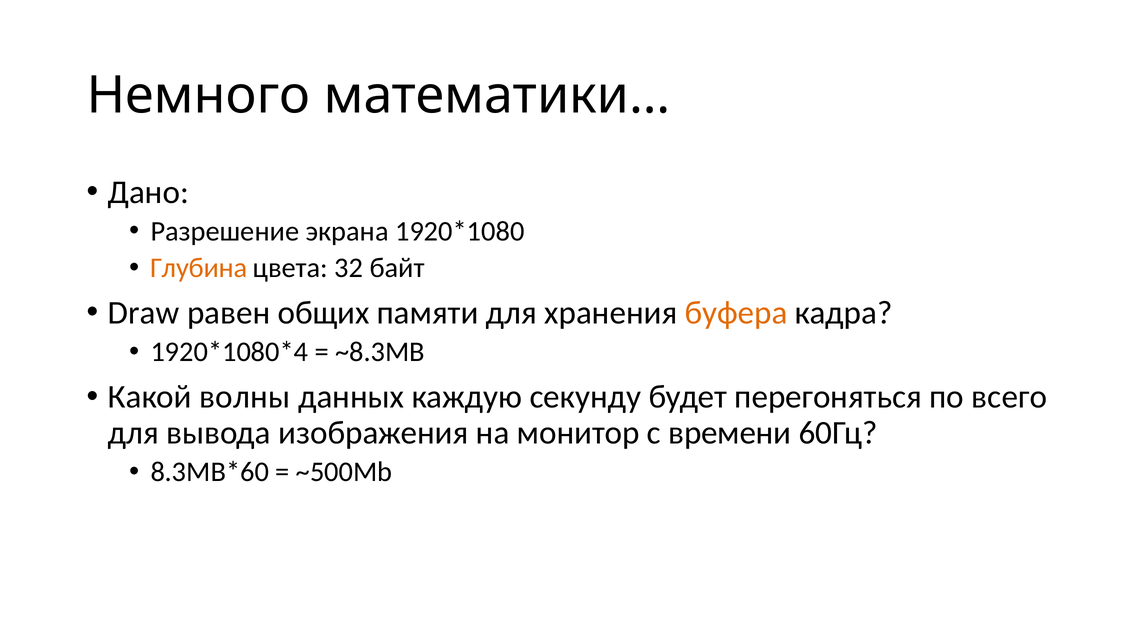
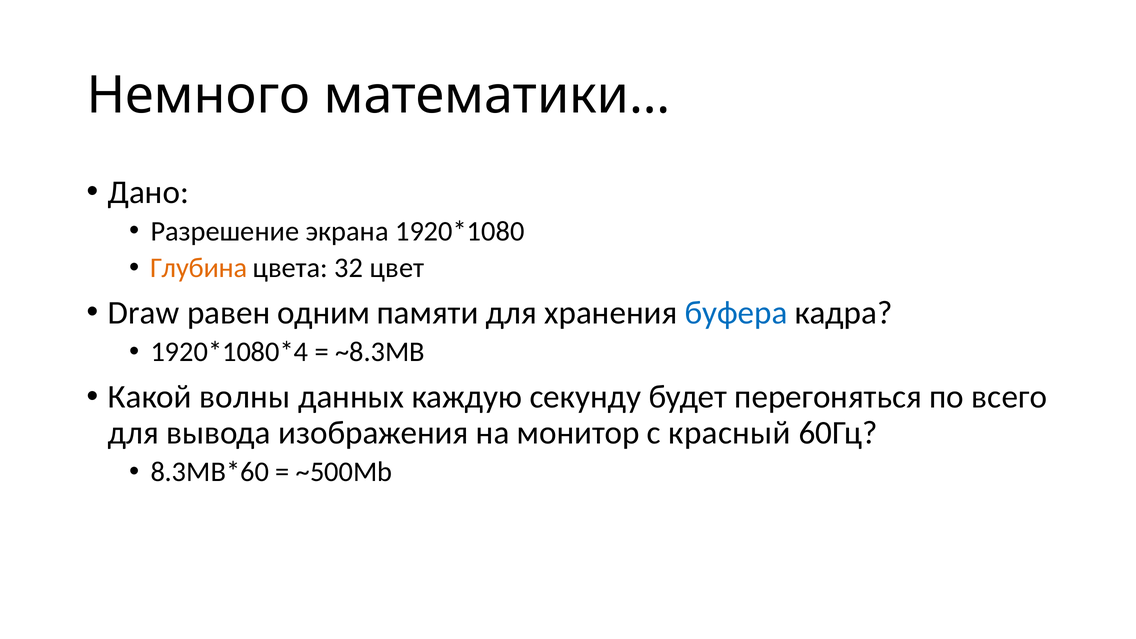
байт: байт -> цвет (397, 268)
общих: общих -> одним (324, 313)
буфера colour: orange -> blue (736, 313)
времени: времени -> красный (730, 433)
